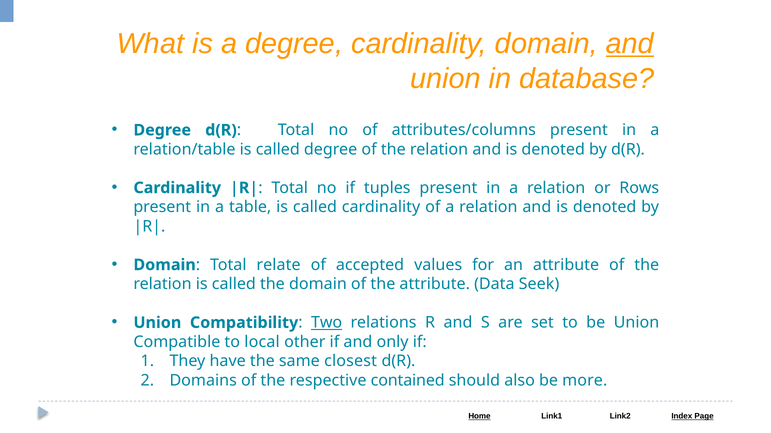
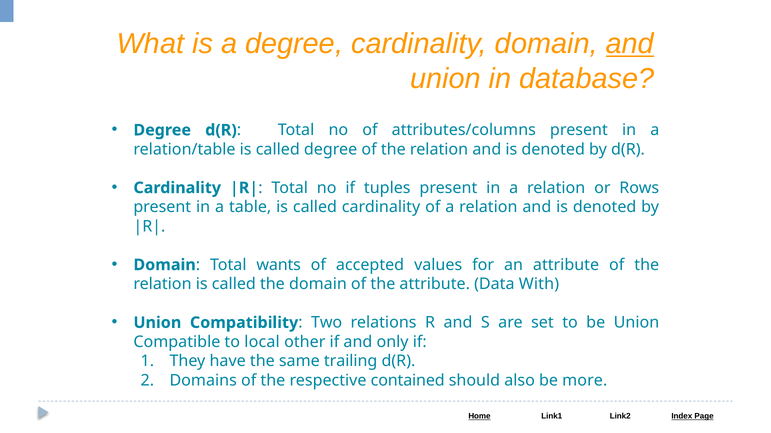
relate: relate -> wants (279, 265)
Seek: Seek -> With (539, 285)
Two underline: present -> none (327, 323)
closest: closest -> trailing (351, 362)
